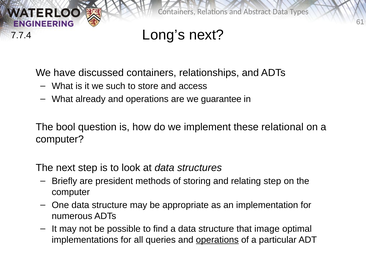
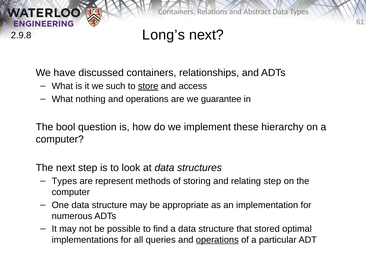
7.7.4: 7.7.4 -> 2.9.8 (21, 35)
store underline: none -> present (148, 86)
already: already -> nothing (91, 99)
relational: relational -> hierarchy (282, 127)
Briefly: Briefly -> Types (64, 181)
president: president -> represent (114, 181)
image: image -> stored (267, 228)
